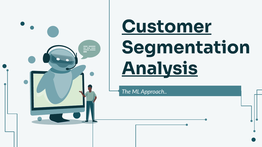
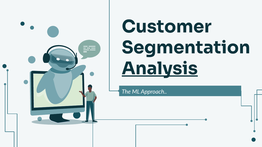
Customer underline: present -> none (167, 27)
